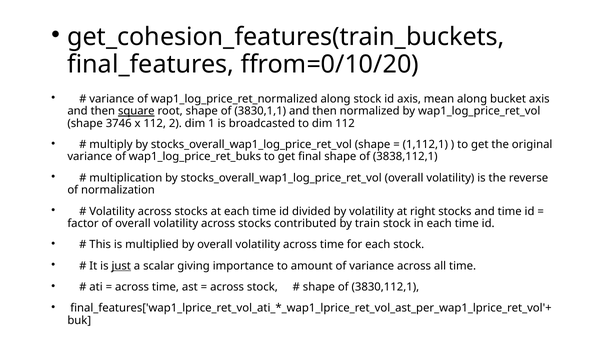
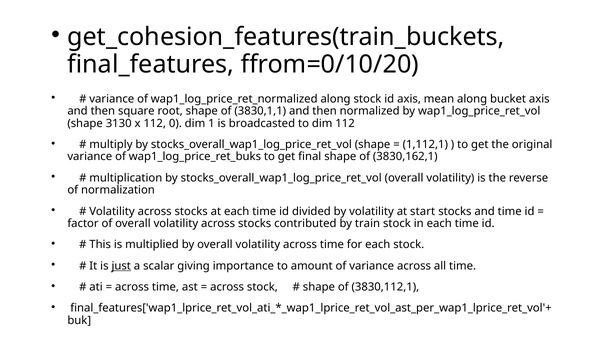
square underline: present -> none (136, 111)
3746: 3746 -> 3130 (119, 123)
2: 2 -> 0 (175, 123)
3838,112,1: 3838,112,1 -> 3830,162,1 (405, 157)
right: right -> start (423, 211)
